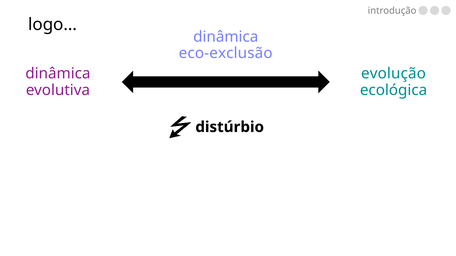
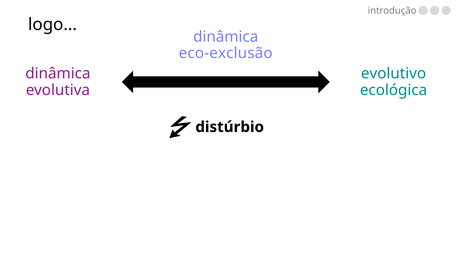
evolução: evolução -> evolutivo (394, 74)
